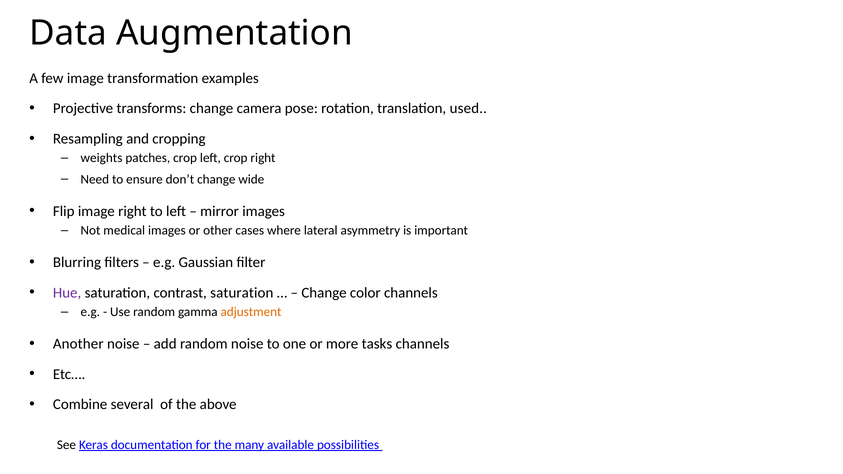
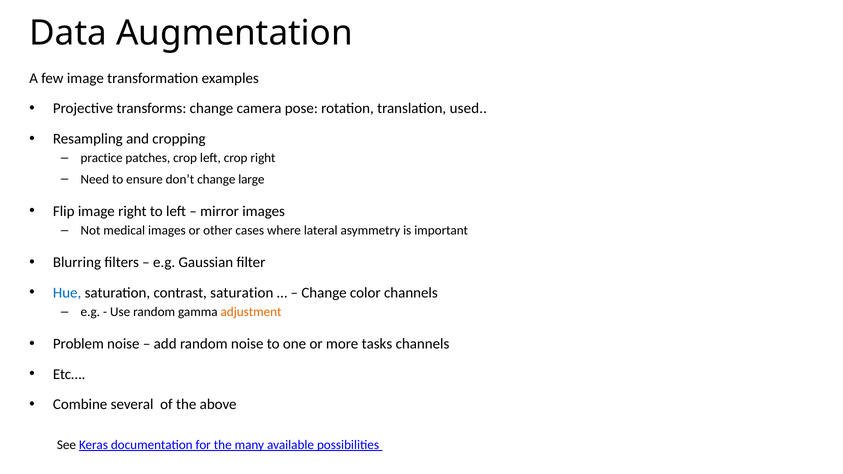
weights: weights -> practice (102, 158)
wide: wide -> large (251, 179)
Hue colour: purple -> blue (67, 293)
Another: Another -> Problem (78, 344)
